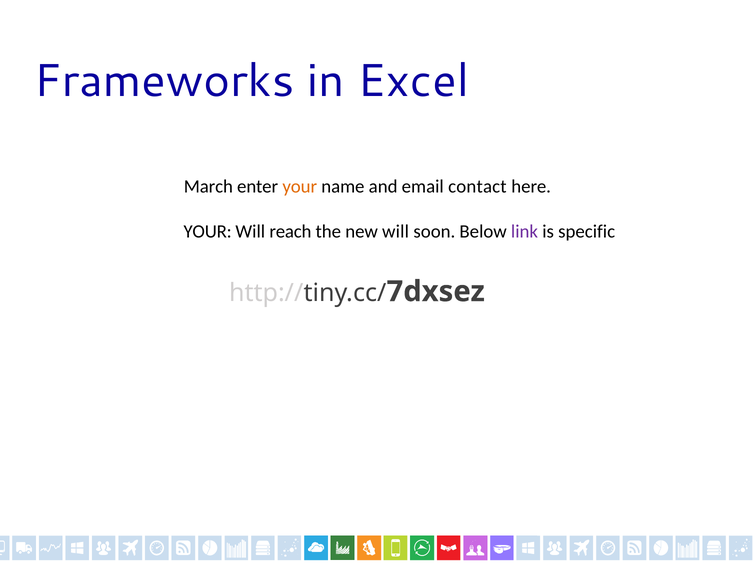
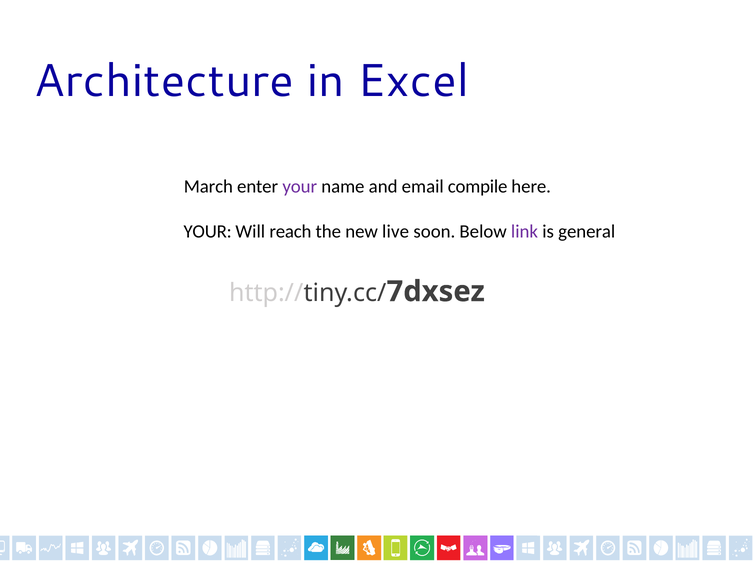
Frameworks: Frameworks -> Architecture (164, 81)
your colour: orange -> purple (300, 186)
contact: contact -> compile (478, 186)
new will: will -> live (396, 232)
specific: specific -> general (587, 232)
